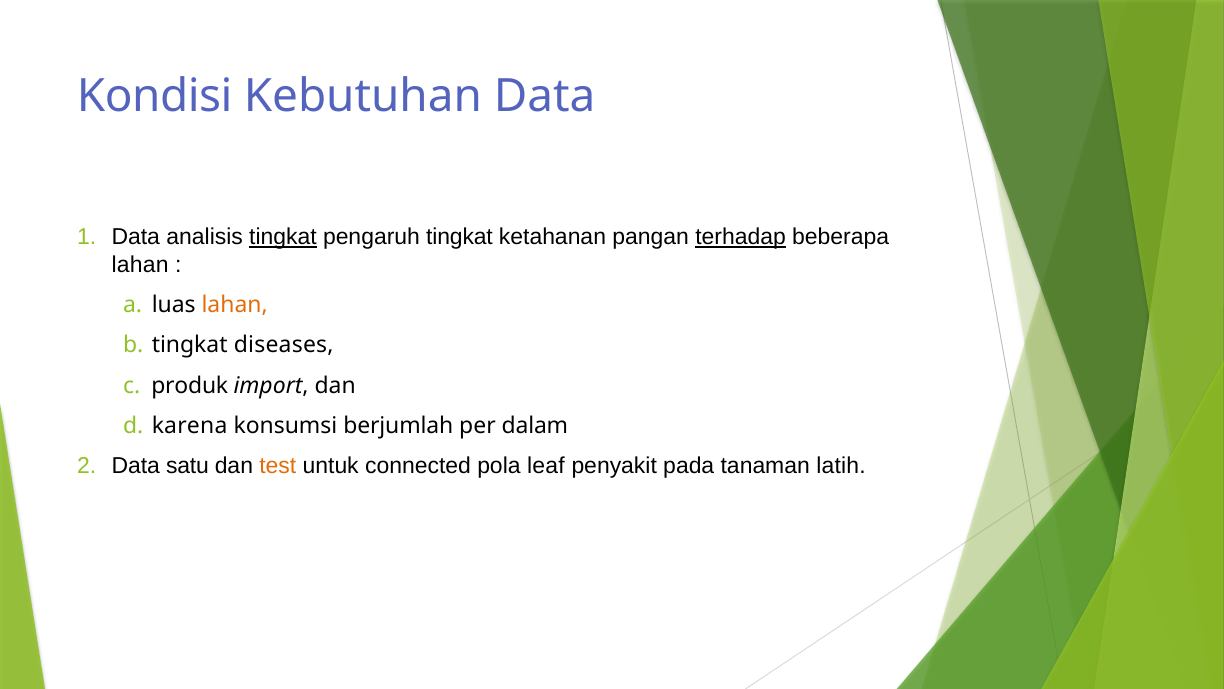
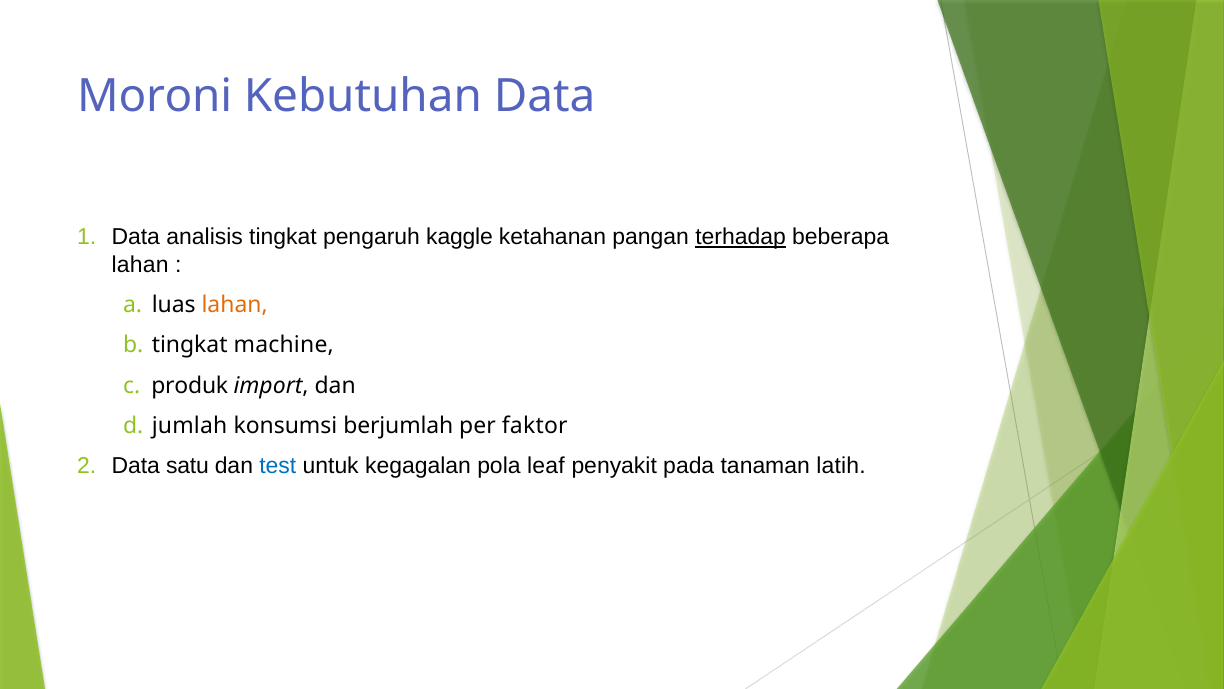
Kondisi: Kondisi -> Moroni (155, 97)
tingkat underline: present -> none (283, 237)
pengaruh tingkat: tingkat -> kaggle (460, 237)
diseases: diseases -> machine (284, 345)
karena: karena -> jumlah (190, 426)
dalam: dalam -> faktor (535, 426)
test colour: orange -> blue (278, 466)
connected: connected -> kegagalan (418, 466)
